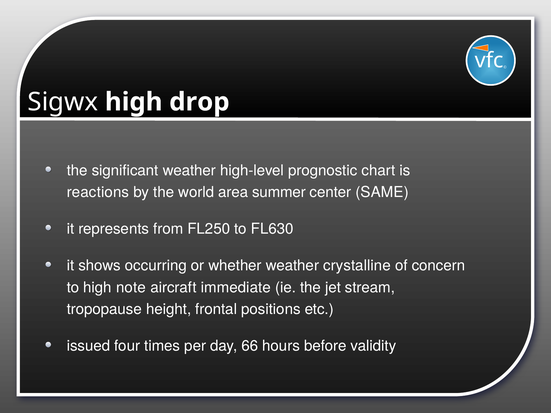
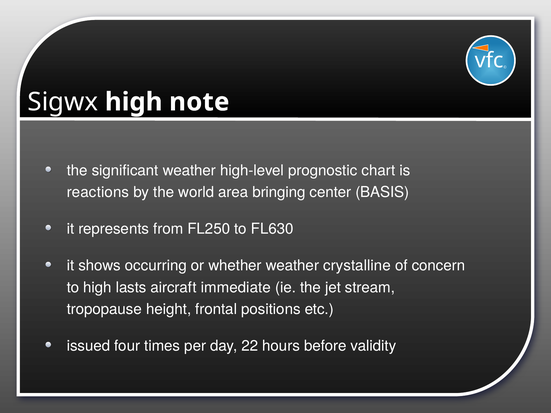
drop: drop -> note (199, 102)
summer: summer -> bringing (279, 192)
SAME: SAME -> BASIS (382, 192)
note: note -> lasts (131, 288)
66: 66 -> 22 (250, 346)
